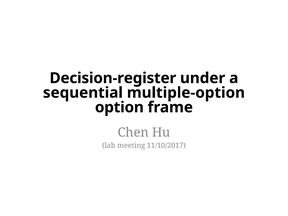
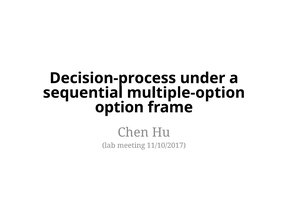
Decision-register: Decision-register -> Decision-process (113, 78)
